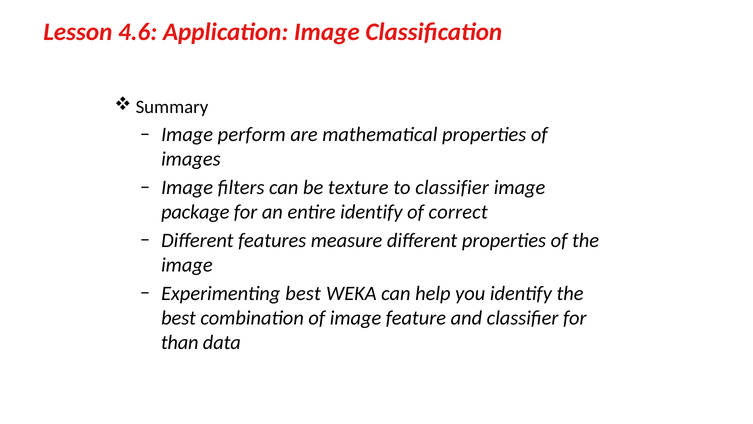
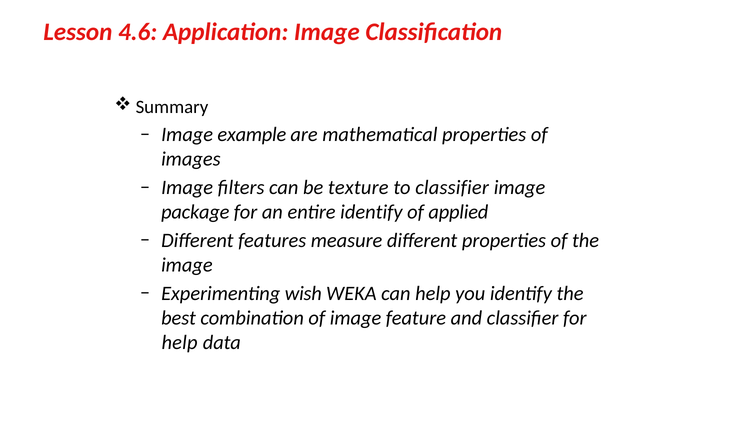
perform: perform -> example (252, 135)
correct: correct -> applied (458, 212)
Experimenting best: best -> wish (303, 293)
than: than -> help (180, 342)
